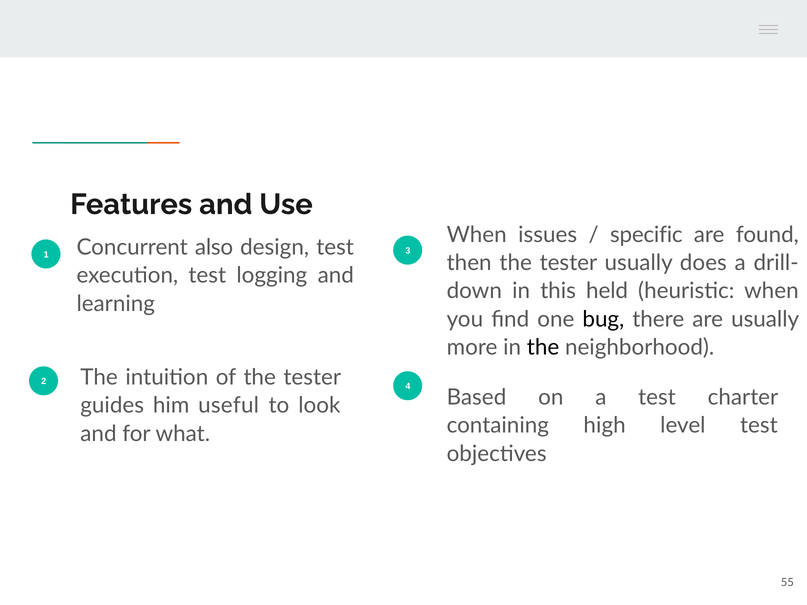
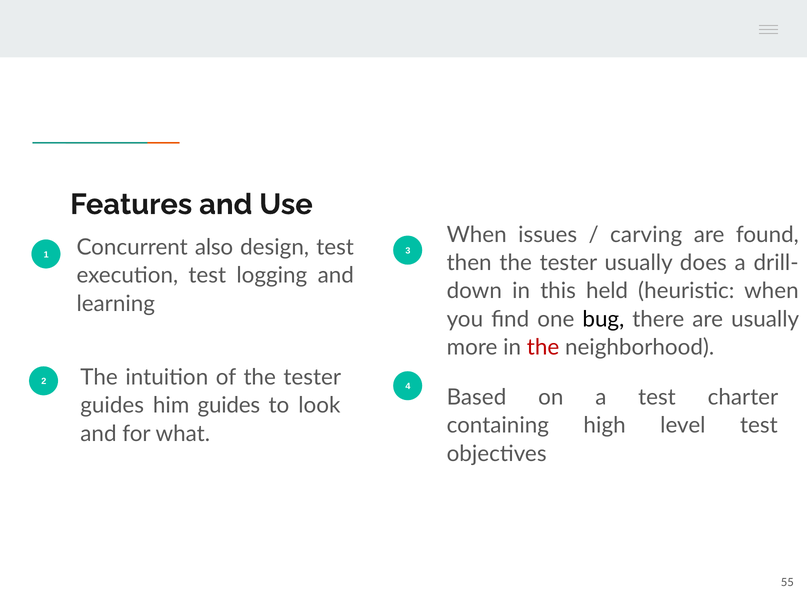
specific: specific -> carving (646, 235)
the colour: black -> red (543, 348)
him useful: useful -> guides (229, 406)
